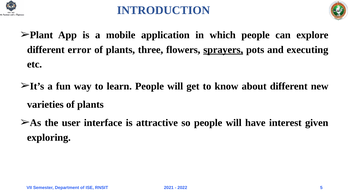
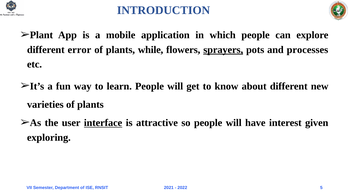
three: three -> while (151, 50)
executing: executing -> processes (307, 50)
interface underline: none -> present (103, 123)
